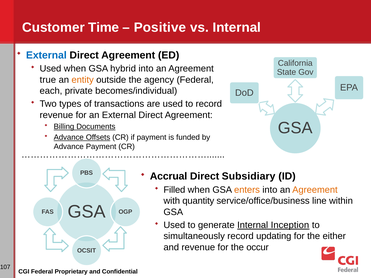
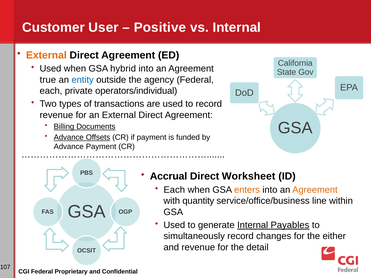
Time: Time -> User (104, 27)
External colour: blue -> orange (46, 55)
entity colour: orange -> blue (83, 80)
becomes/individual: becomes/individual -> operators/individual (136, 91)
Subsidiary: Subsidiary -> Worksheet (249, 176)
Filled: Filled -> Each (174, 190)
Inception: Inception -> Payables (290, 225)
updating: updating -> changes (274, 236)
occur: occur -> detail (258, 247)
